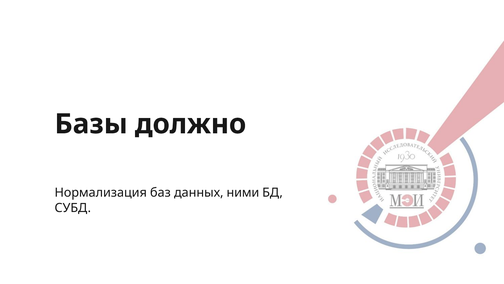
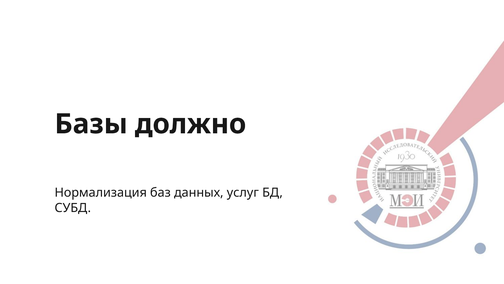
ними: ними -> услуг (243, 192)
